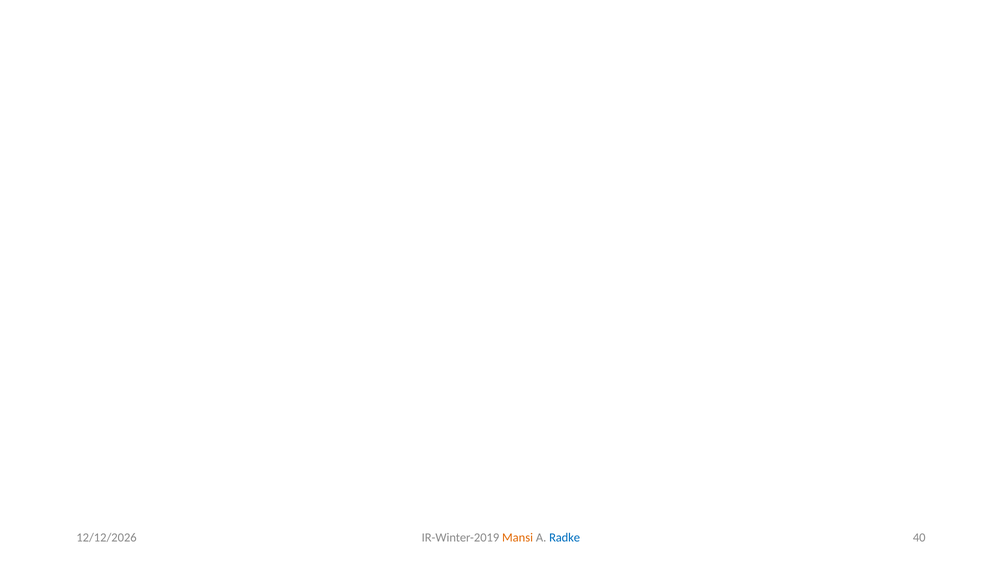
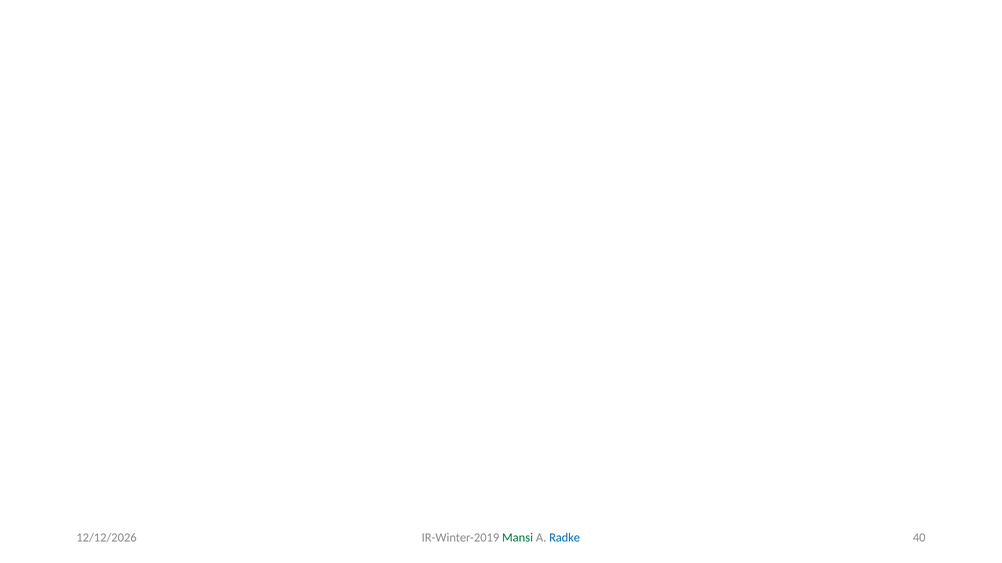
Mansi colour: orange -> green (518, 538)
